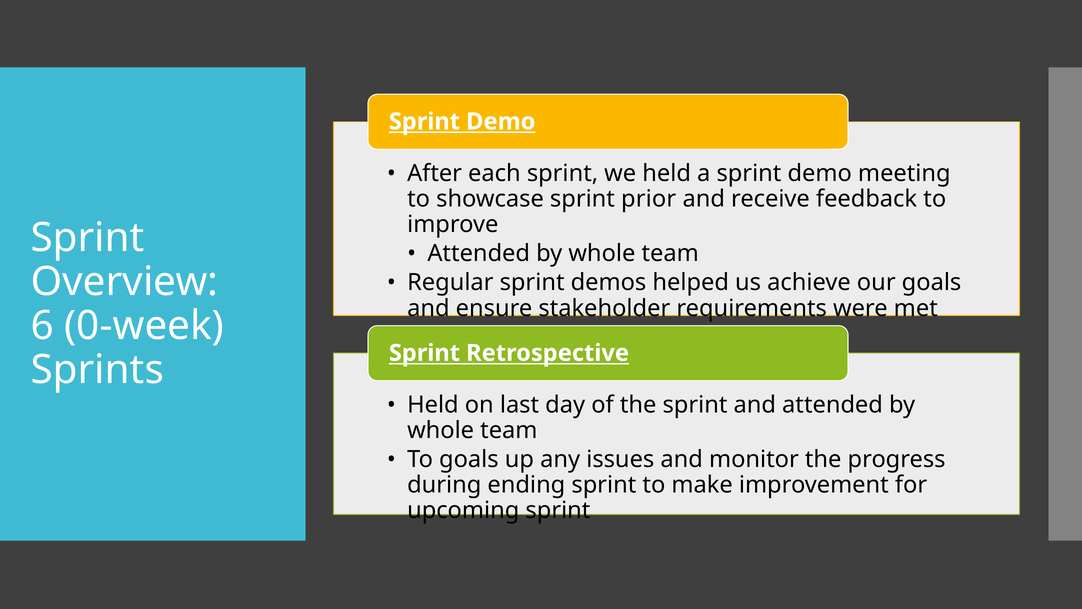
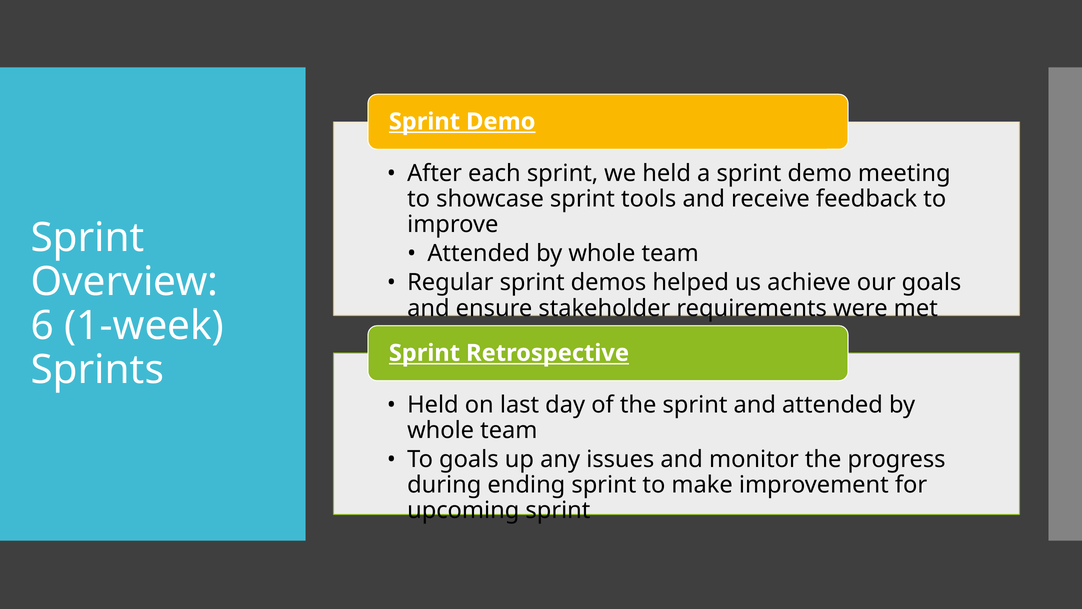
prior: prior -> tools (649, 199)
0-week: 0-week -> 1-week (144, 326)
